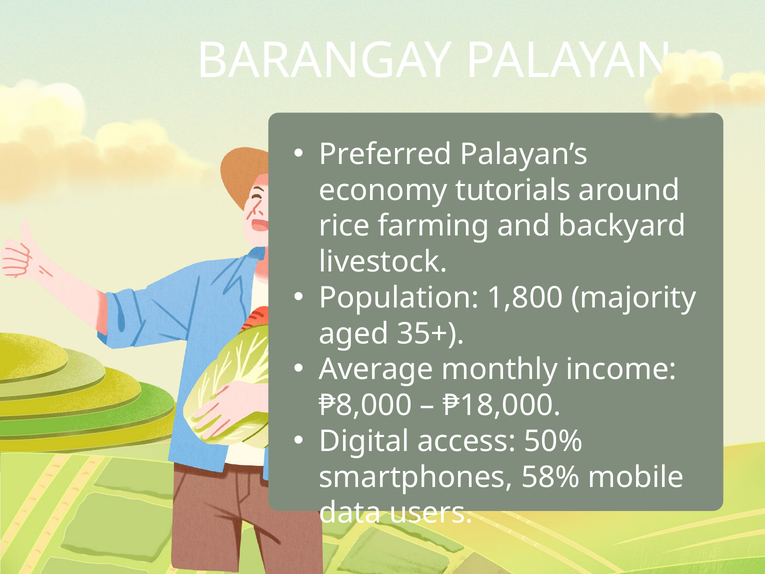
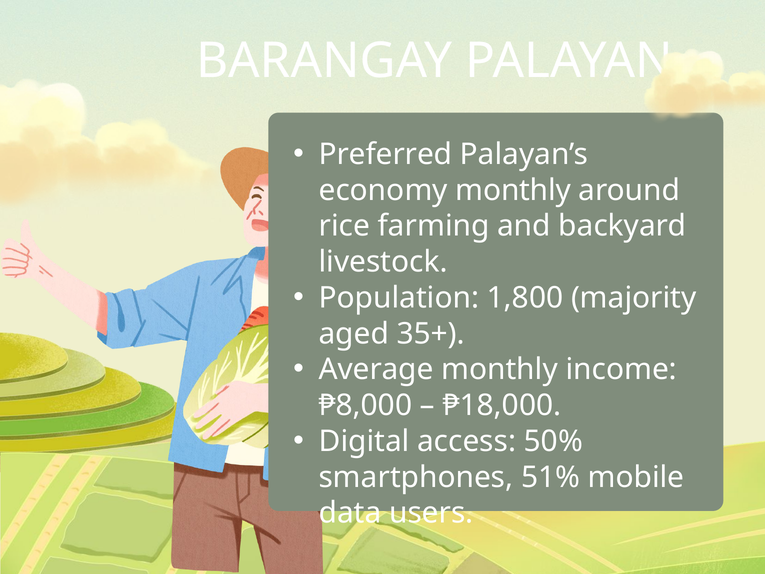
economy tutorials: tutorials -> monthly (513, 190)
58%: 58% -> 51% (551, 477)
